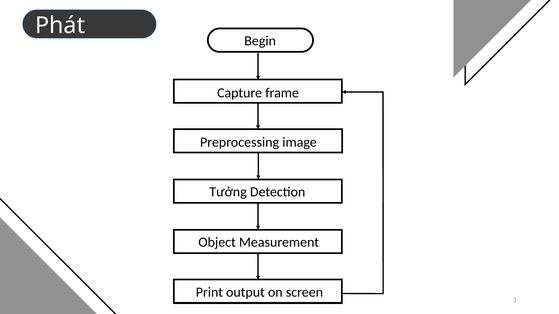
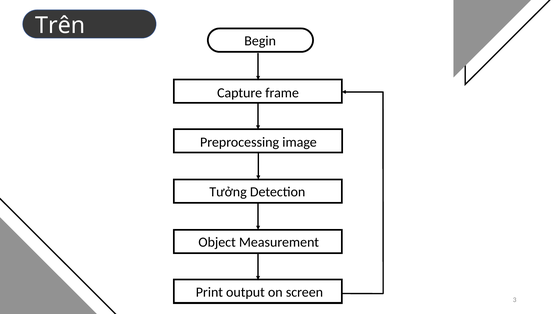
Phát: Phát -> Trên (60, 25)
